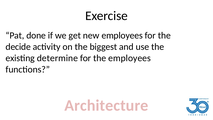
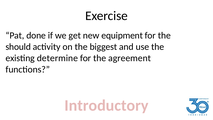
new employees: employees -> equipment (122, 35)
decide: decide -> should (18, 47)
the employees: employees -> agreement (130, 58)
Architecture: Architecture -> Introductory (106, 105)
